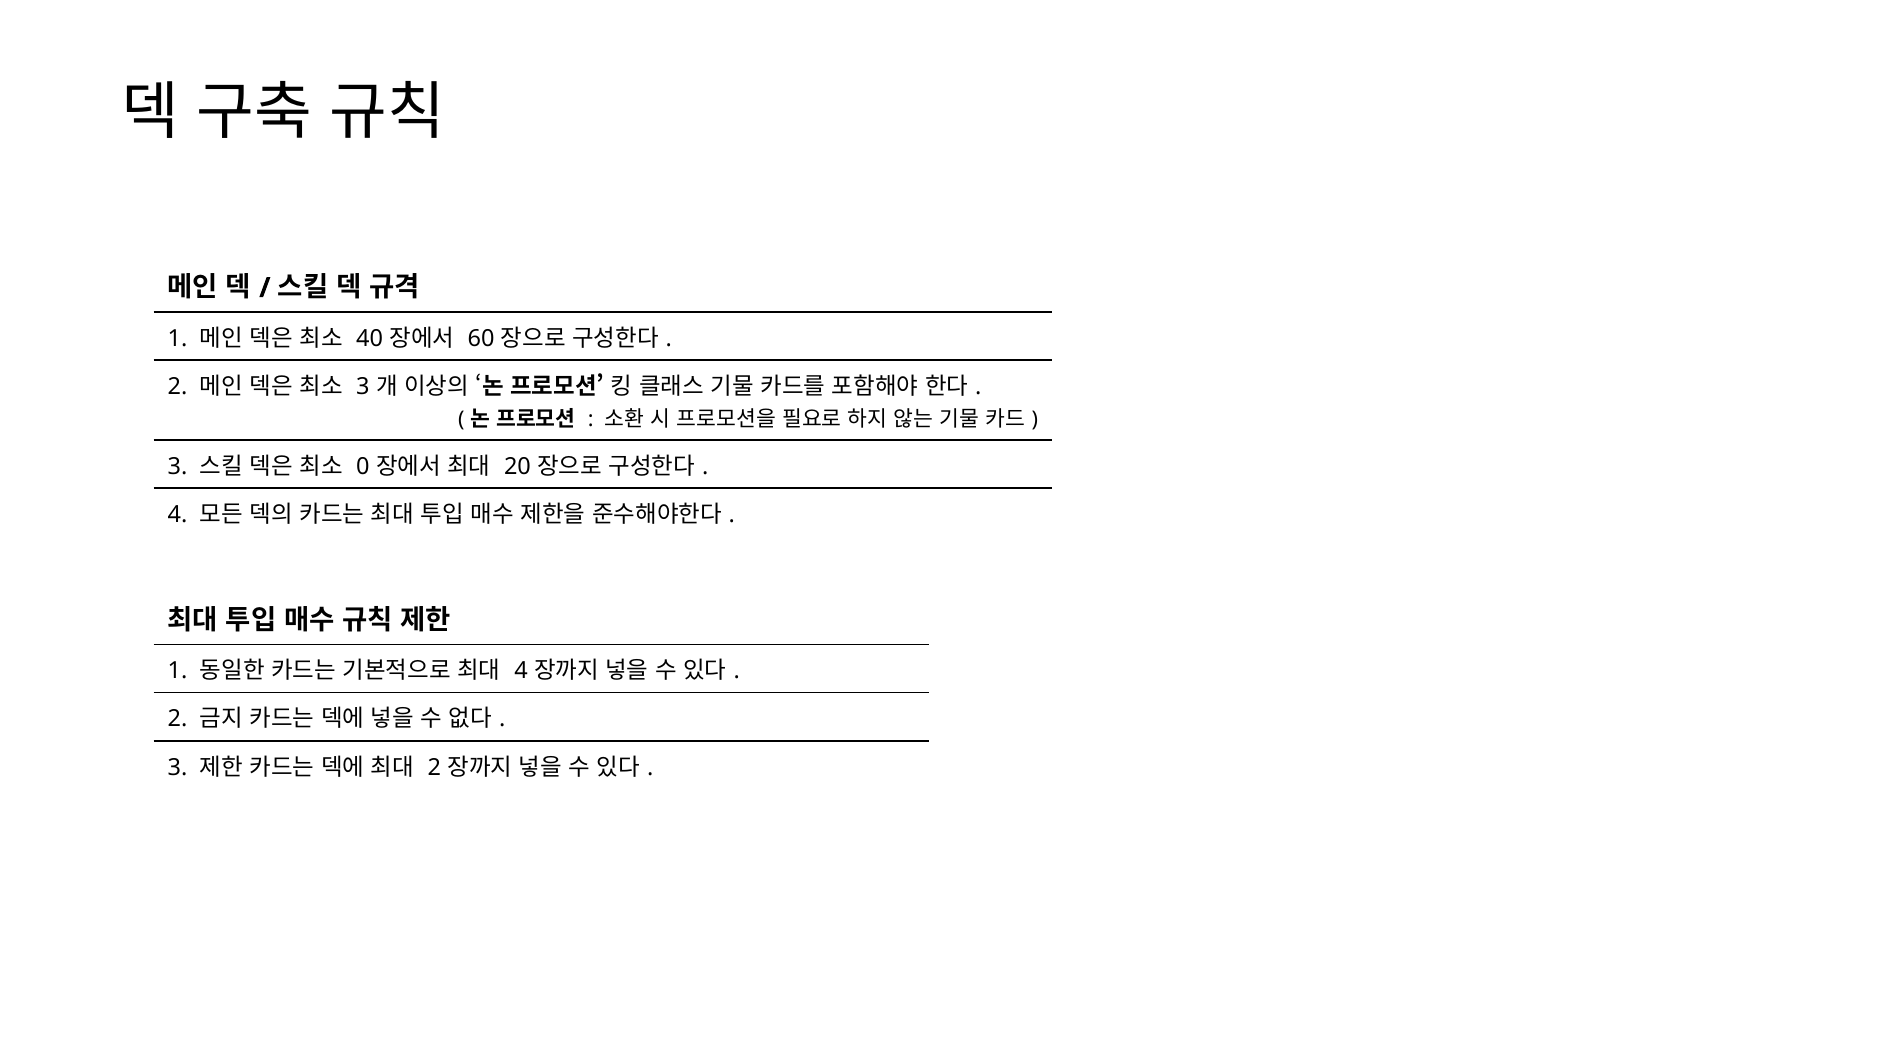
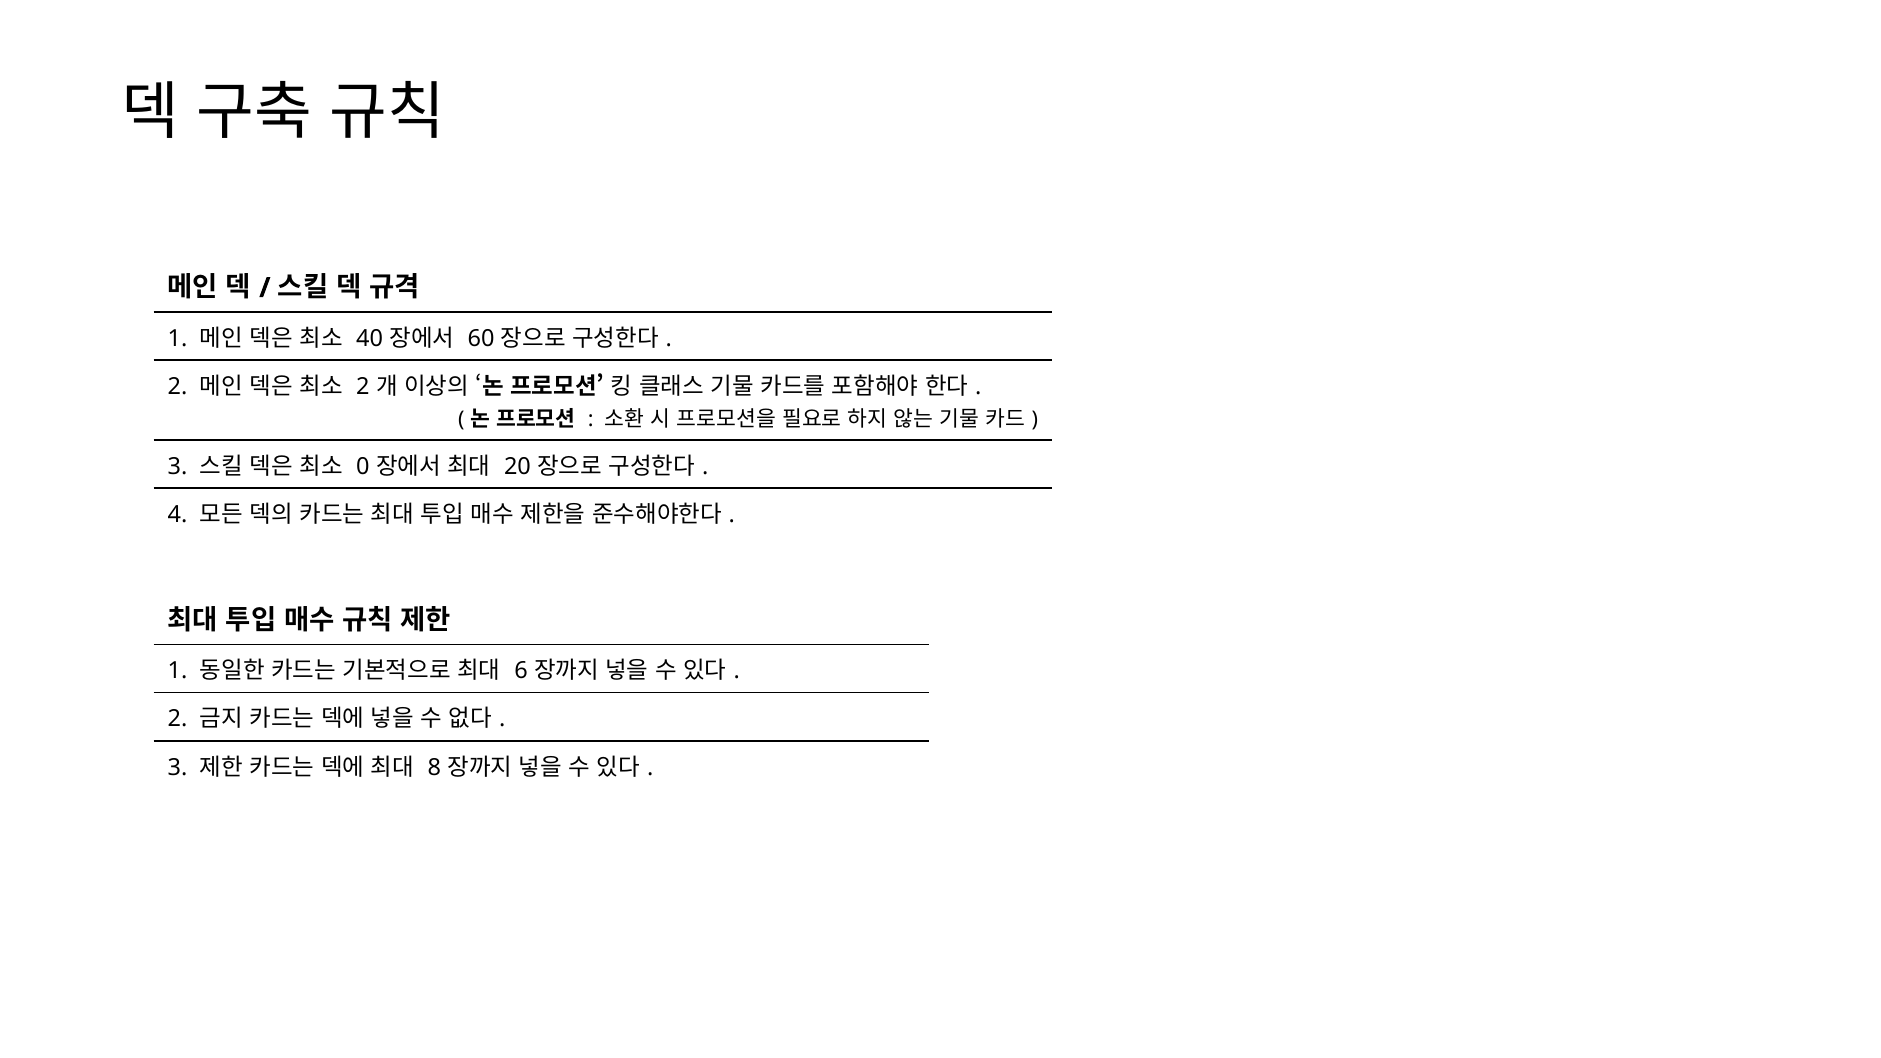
3: 3 -> 2 (363, 387)
4: 4 -> 6 (521, 671)
2: 2 -> 8 (434, 767)
